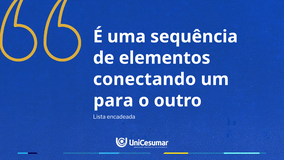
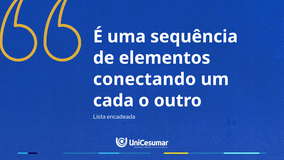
para: para -> cada (113, 100)
